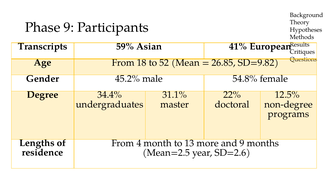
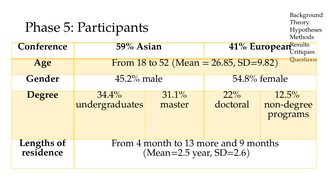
Phase 9: 9 -> 5 (69, 28)
Transcripts: Transcripts -> Conference (43, 47)
